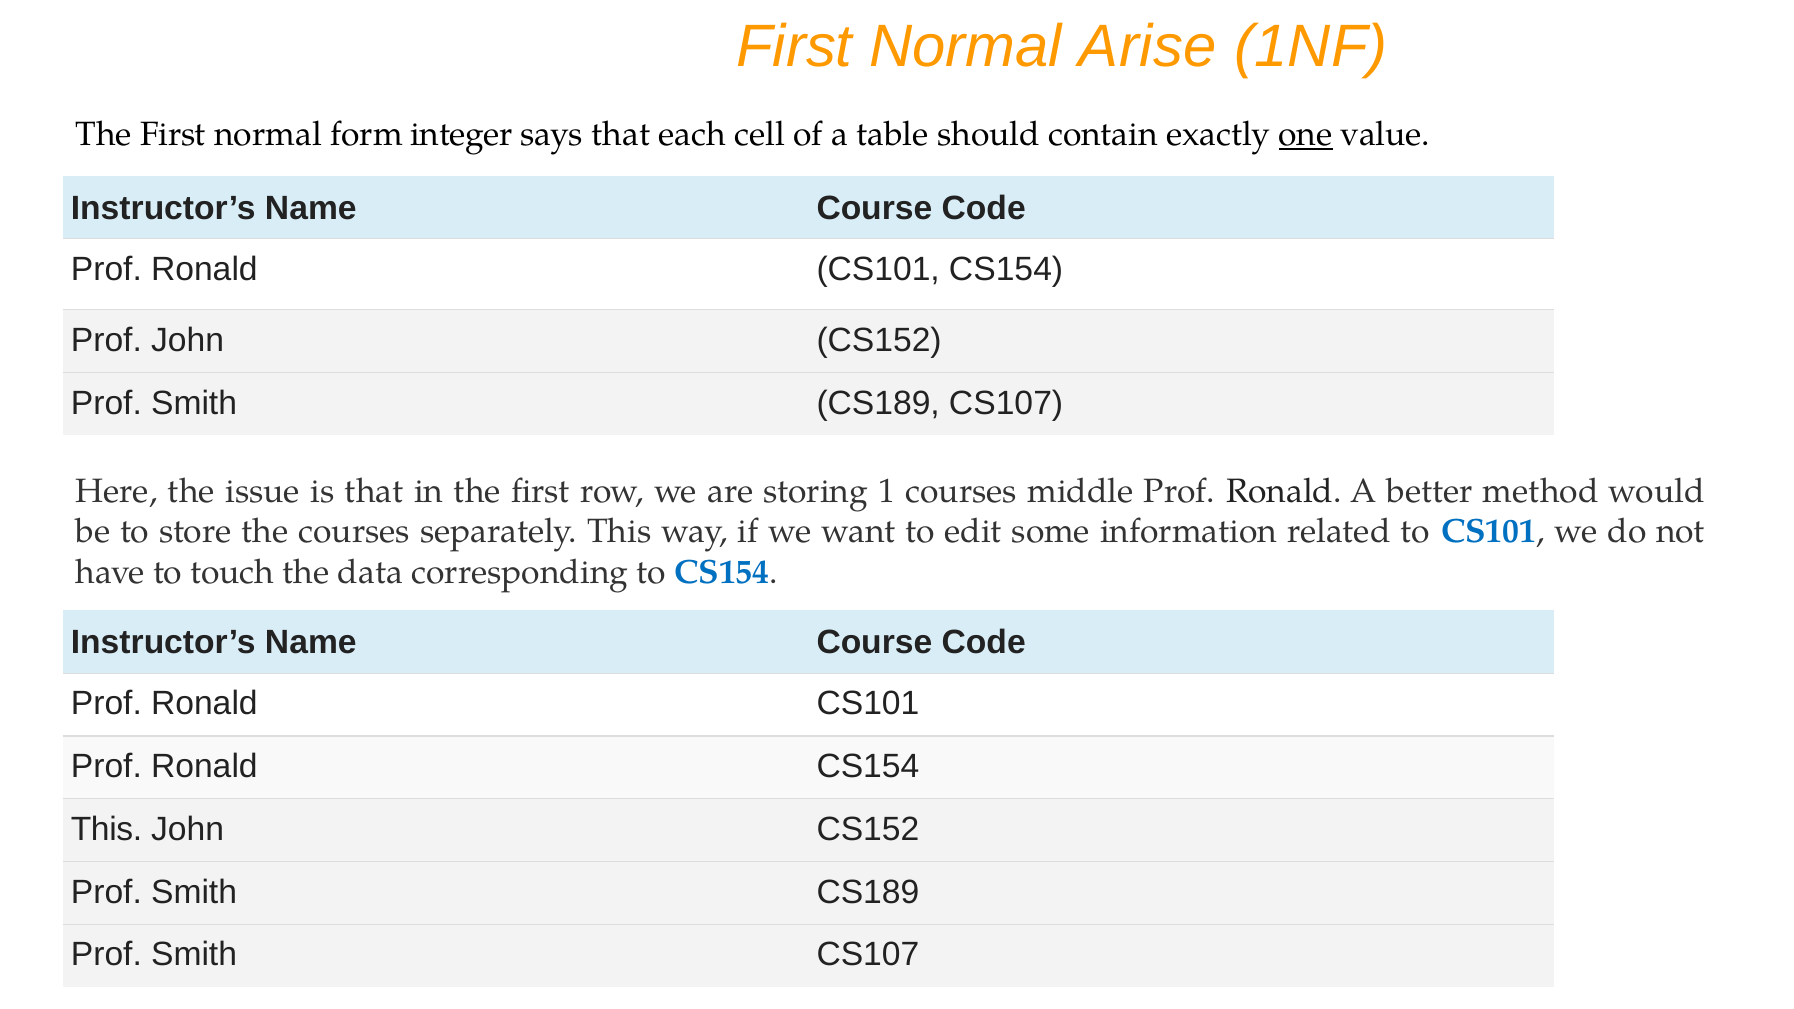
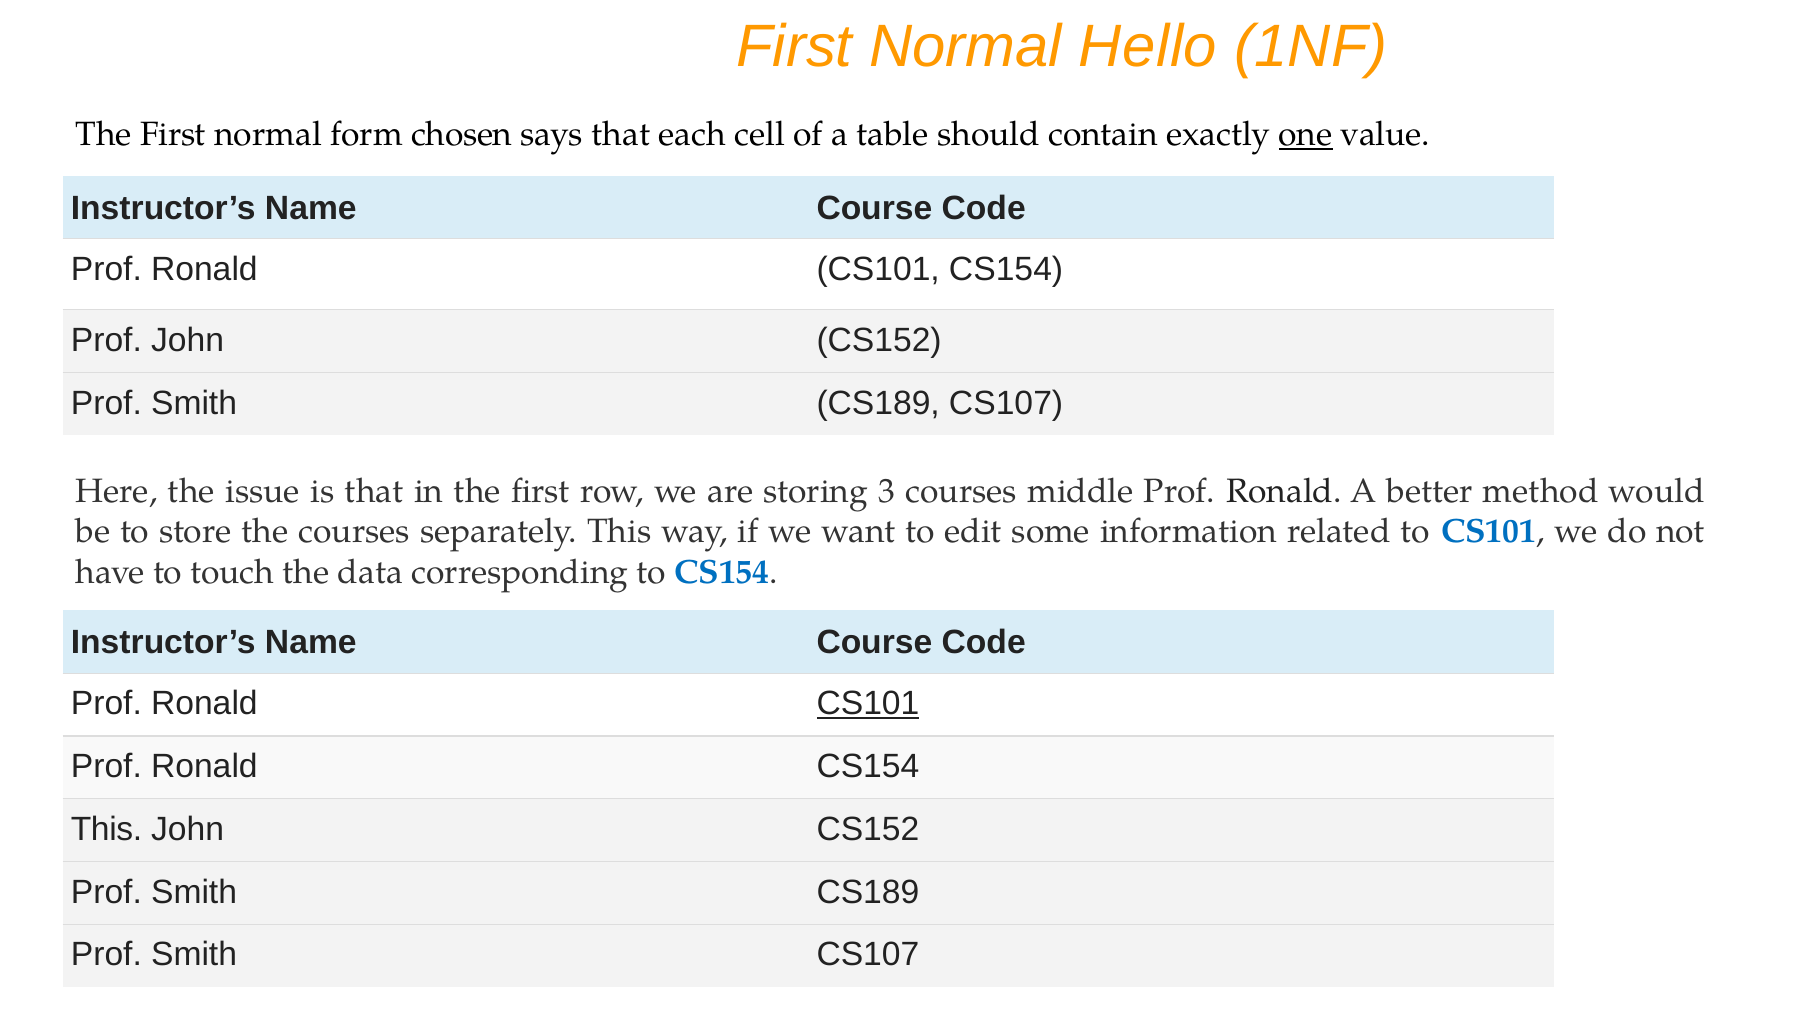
Arise: Arise -> Hello (1148, 47)
integer: integer -> chosen (462, 134)
1: 1 -> 3 (887, 491)
CS101 underline: none -> present (868, 704)
